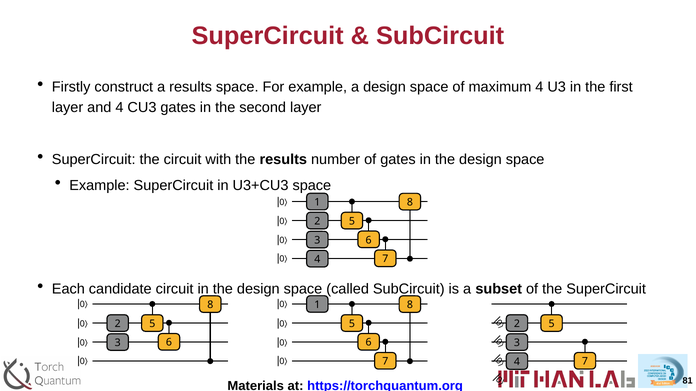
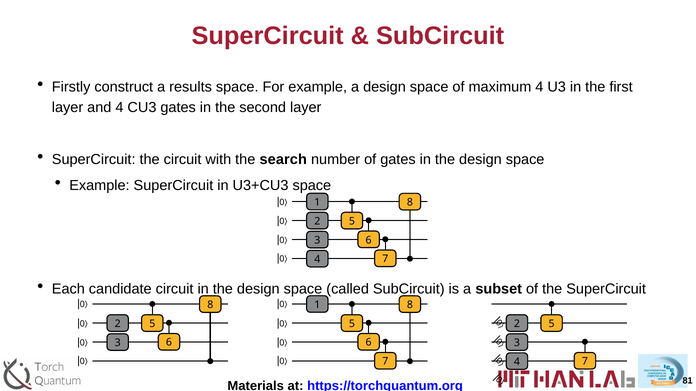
the results: results -> search (283, 160)
